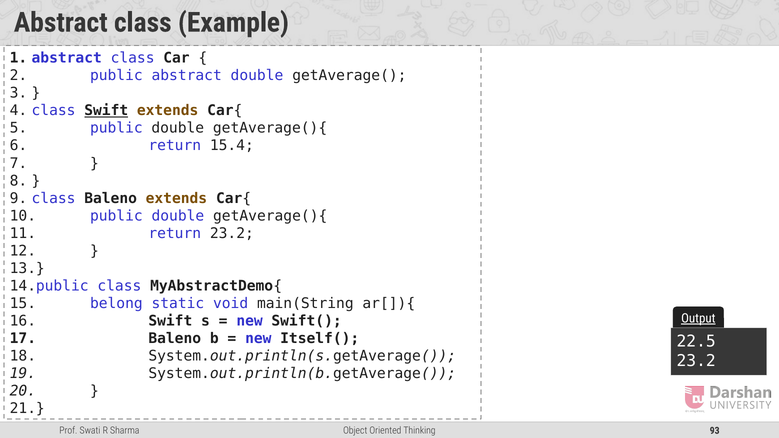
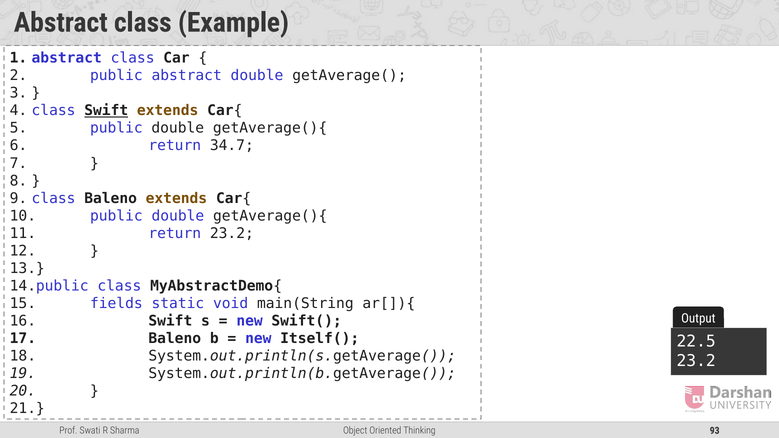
15.4: 15.4 -> 34.7 (232, 146)
belong: belong -> fields (116, 303)
Output underline: present -> none (698, 319)
